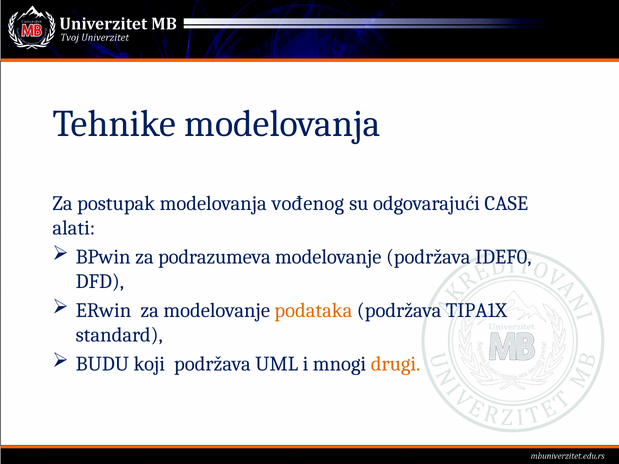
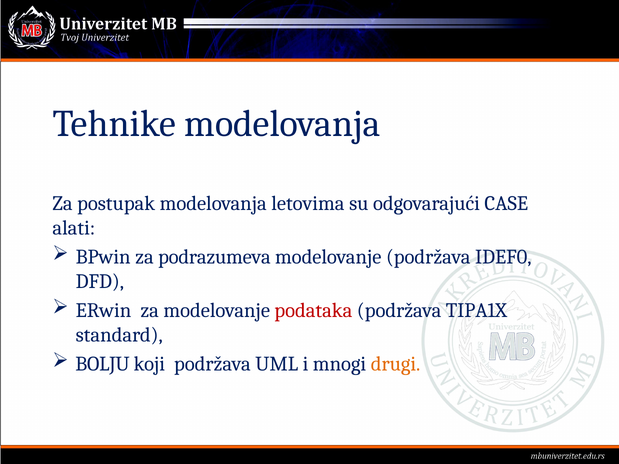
vođenog: vođenog -> letovima (308, 203)
podataka colour: orange -> red (313, 311)
BUDU: BUDU -> BOLJU (102, 364)
